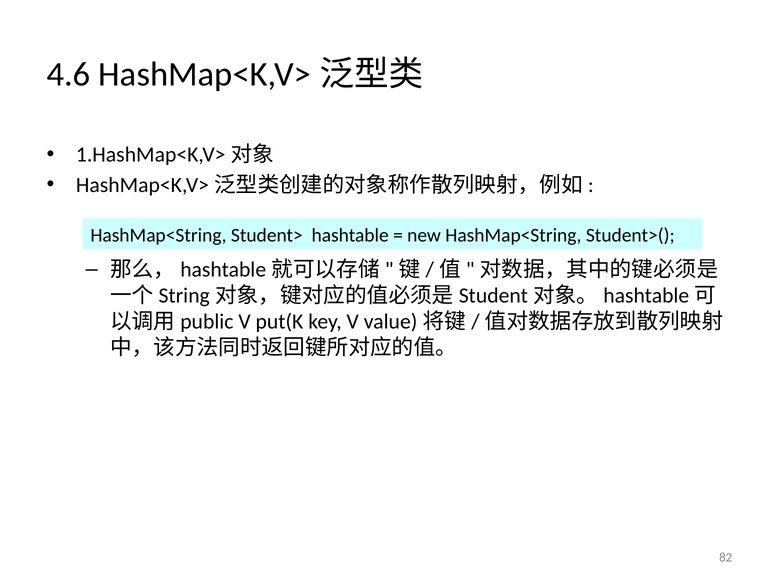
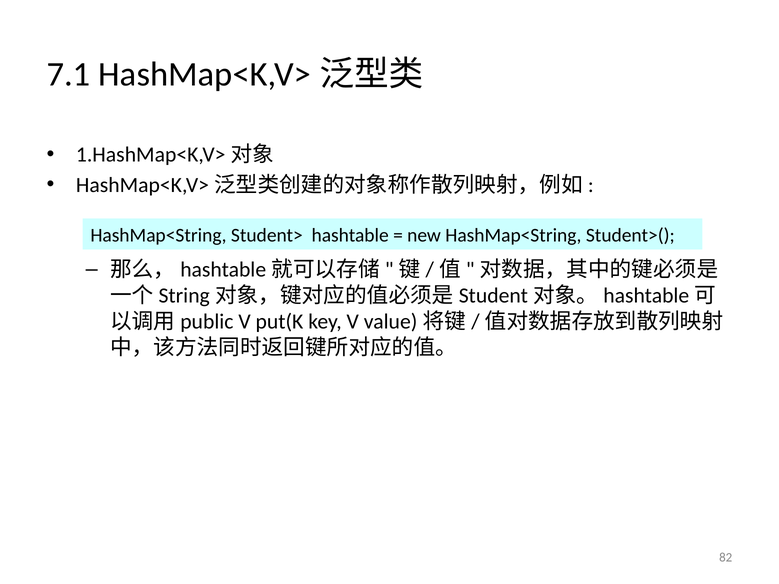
4.6: 4.6 -> 7.1 (69, 75)
